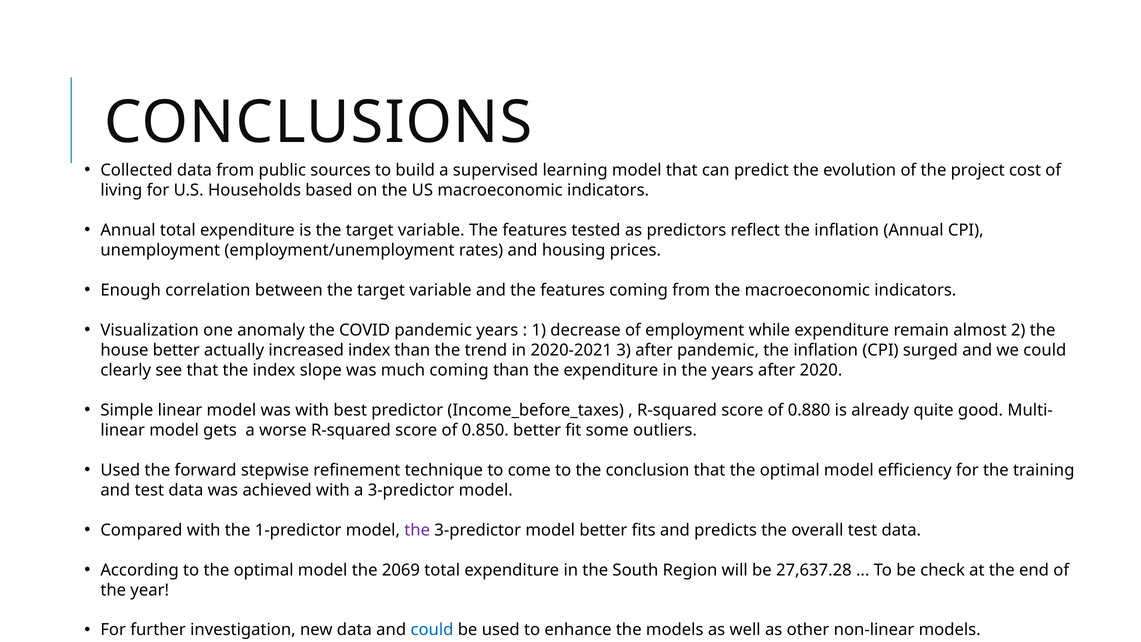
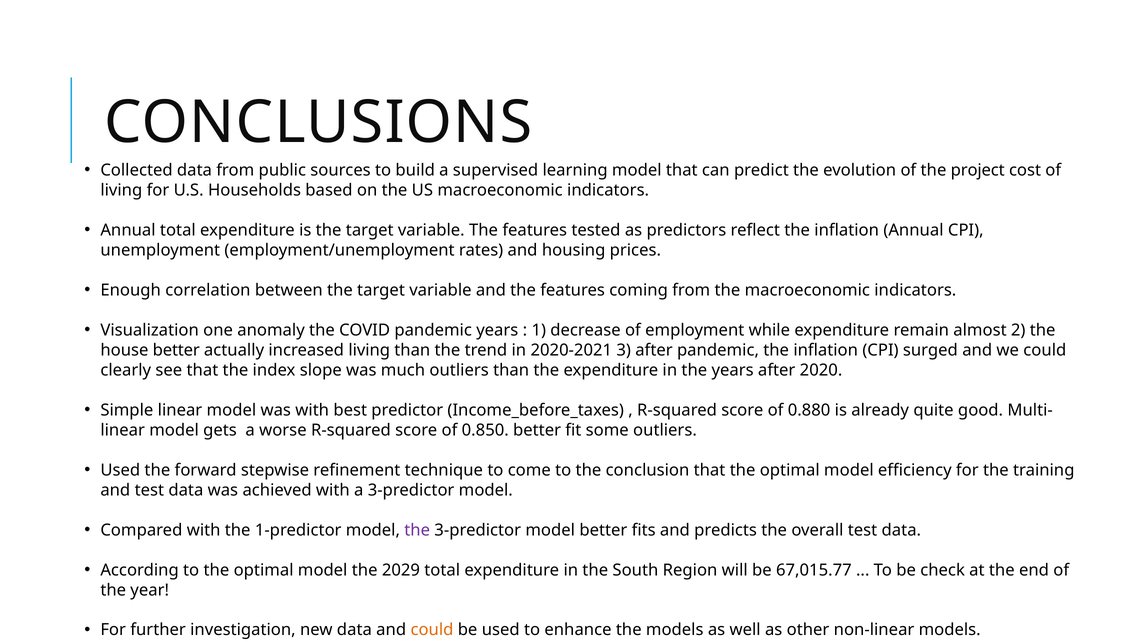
increased index: index -> living (369, 350)
much coming: coming -> outliers (459, 370)
2069: 2069 -> 2029 (401, 570)
27,637.28: 27,637.28 -> 67,015.77 (814, 570)
could colour: blue -> orange (432, 630)
